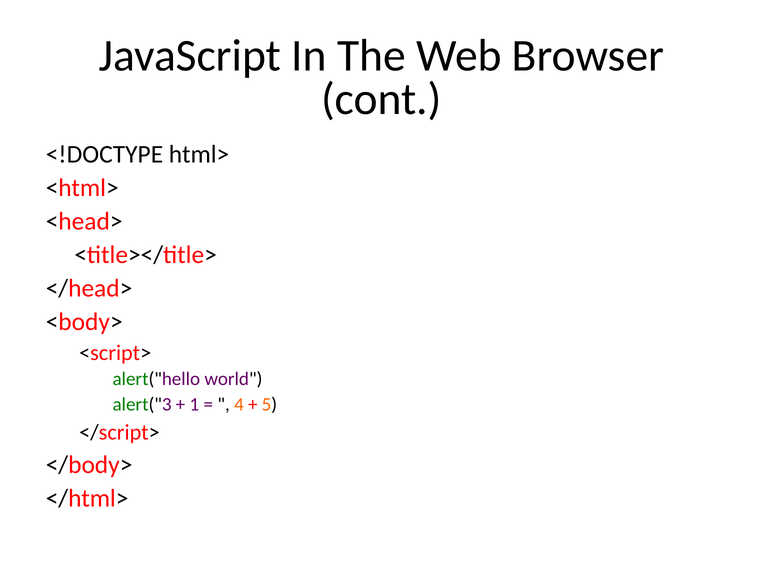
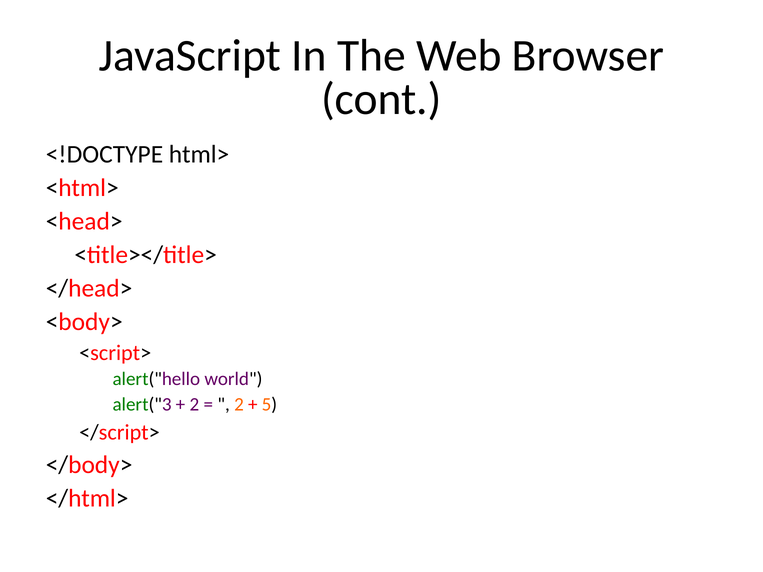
1: 1 -> 2 (194, 404)
4: 4 -> 2 (239, 404)
